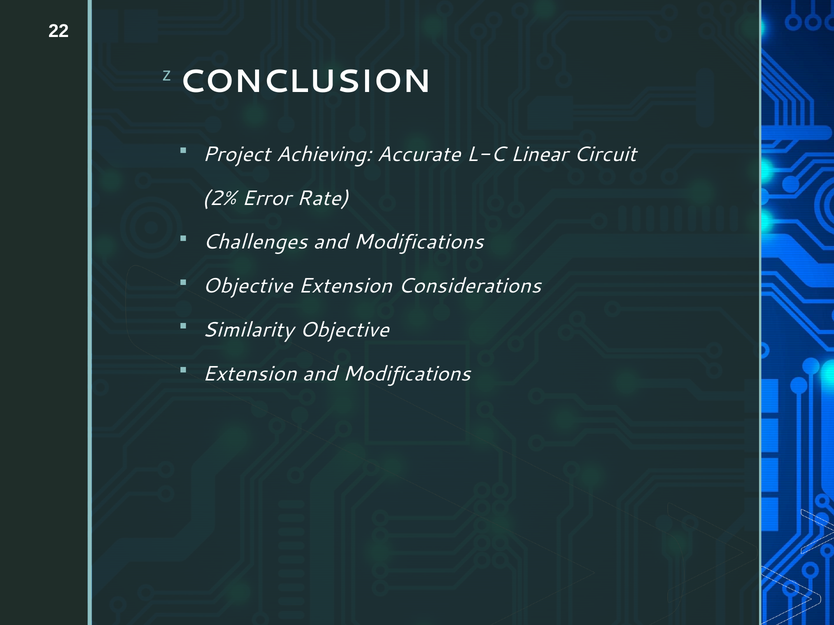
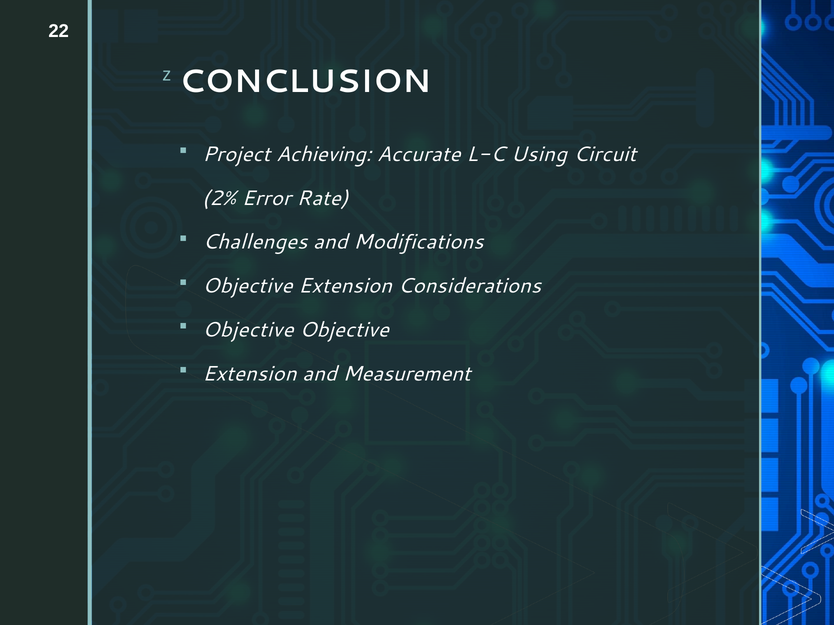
Linear: Linear -> Using (539, 154)
Similarity: Similarity -> Objective (248, 330)
Modifications: Modifications -> Measurement (407, 374)
